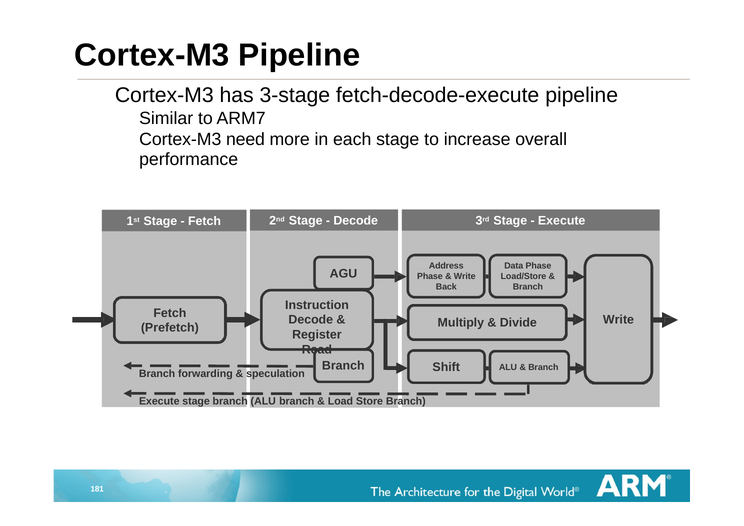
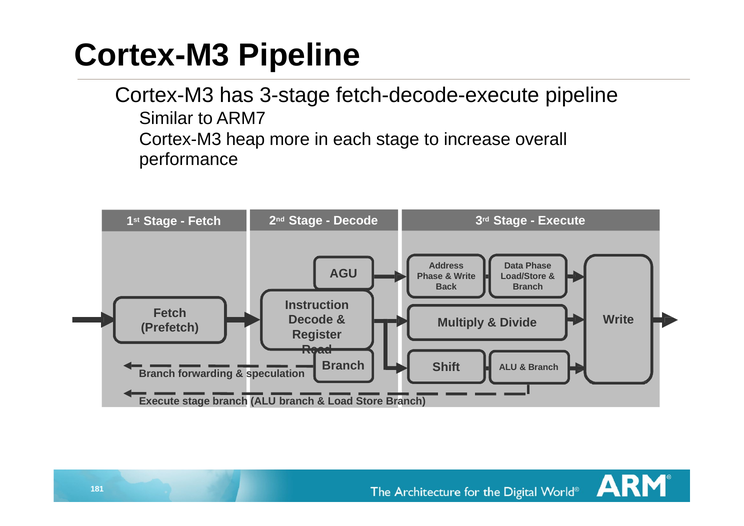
need: need -> heap (245, 139)
